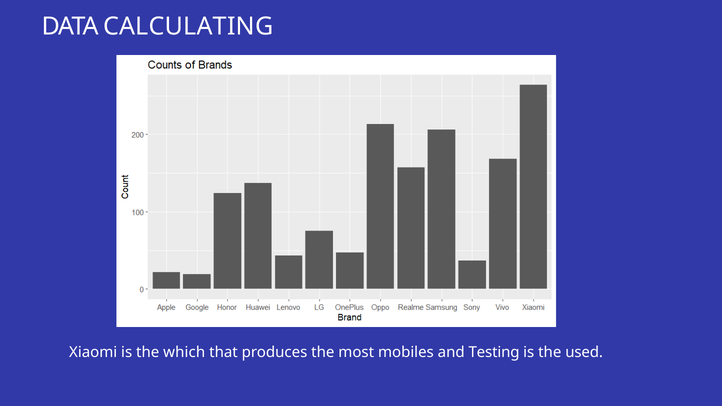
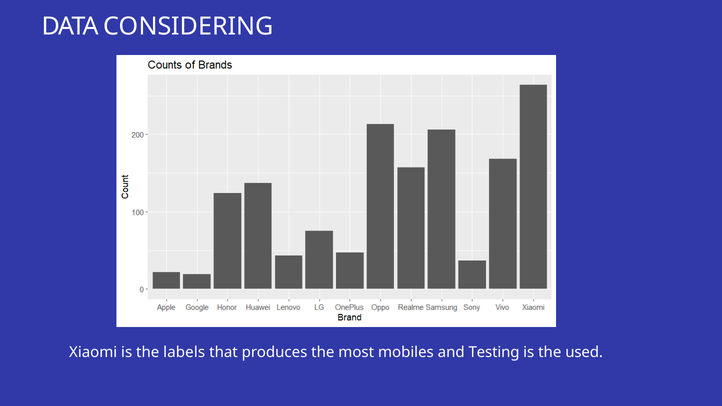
CALCULATING: CALCULATING -> CONSIDERING (188, 27)
which: which -> labels (184, 352)
